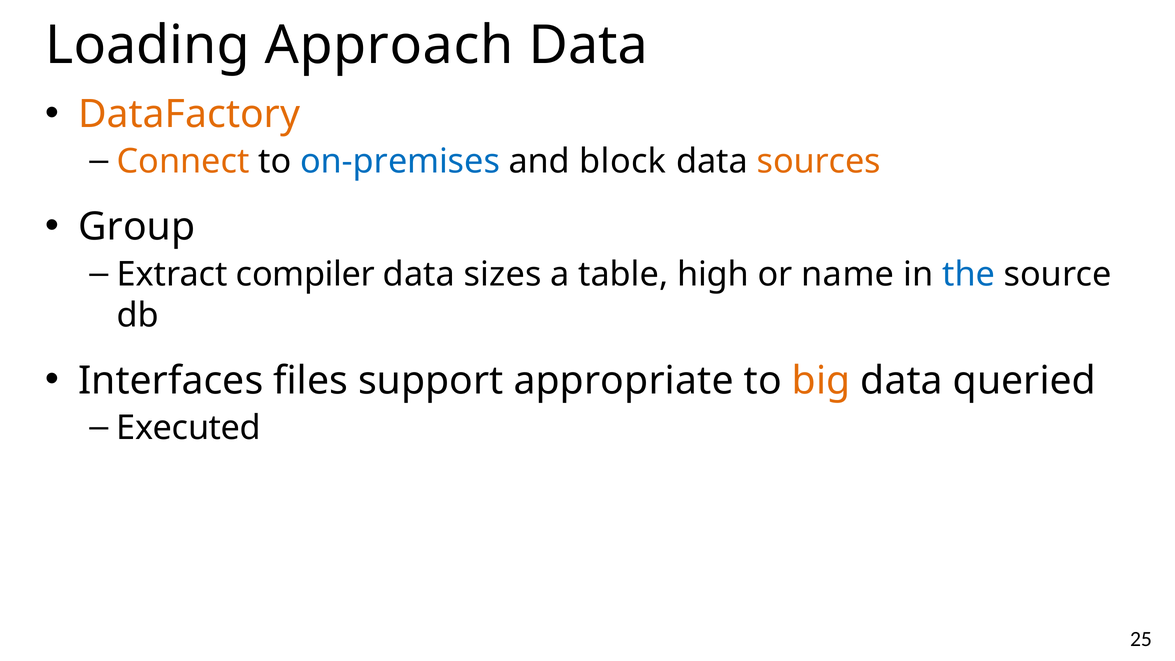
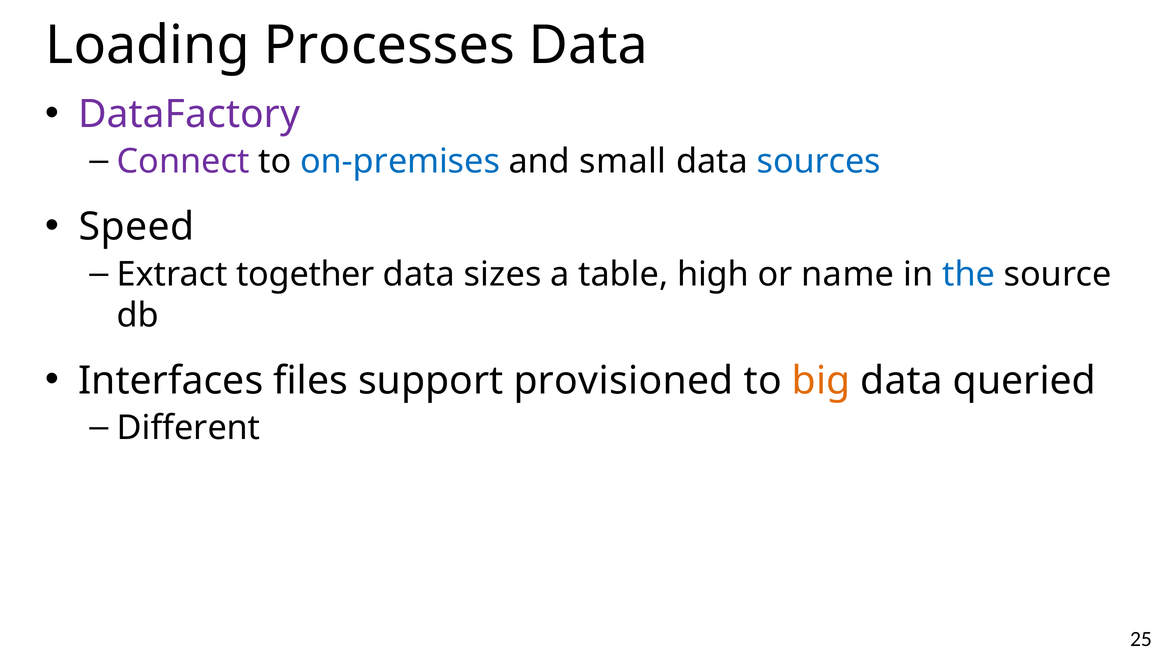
Approach: Approach -> Processes (389, 46)
DataFactory colour: orange -> purple (189, 114)
Connect colour: orange -> purple (183, 162)
block: block -> small (623, 162)
sources colour: orange -> blue (819, 162)
Group: Group -> Speed (137, 227)
compiler: compiler -> together (305, 274)
appropriate: appropriate -> provisioned (624, 381)
Executed: Executed -> Different (189, 428)
